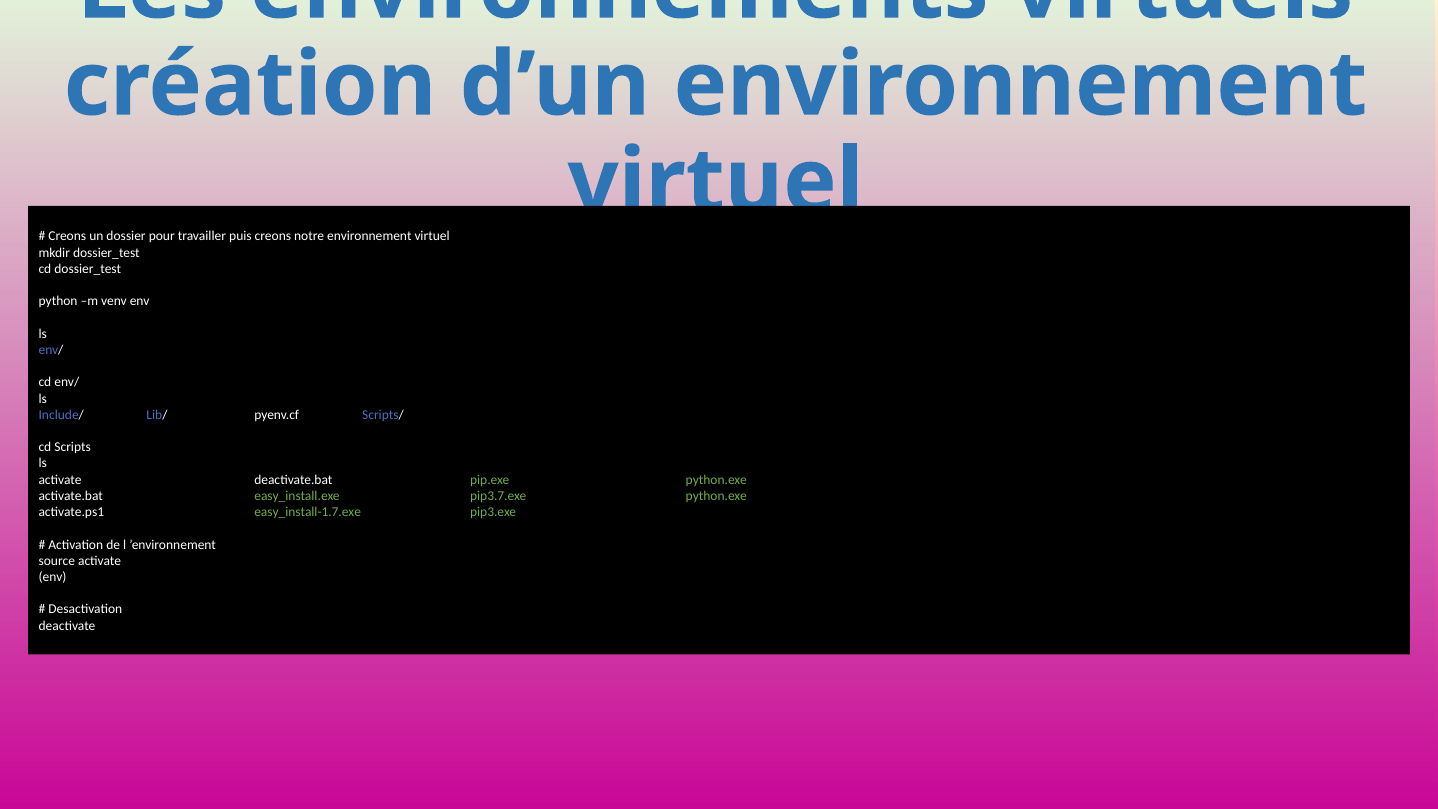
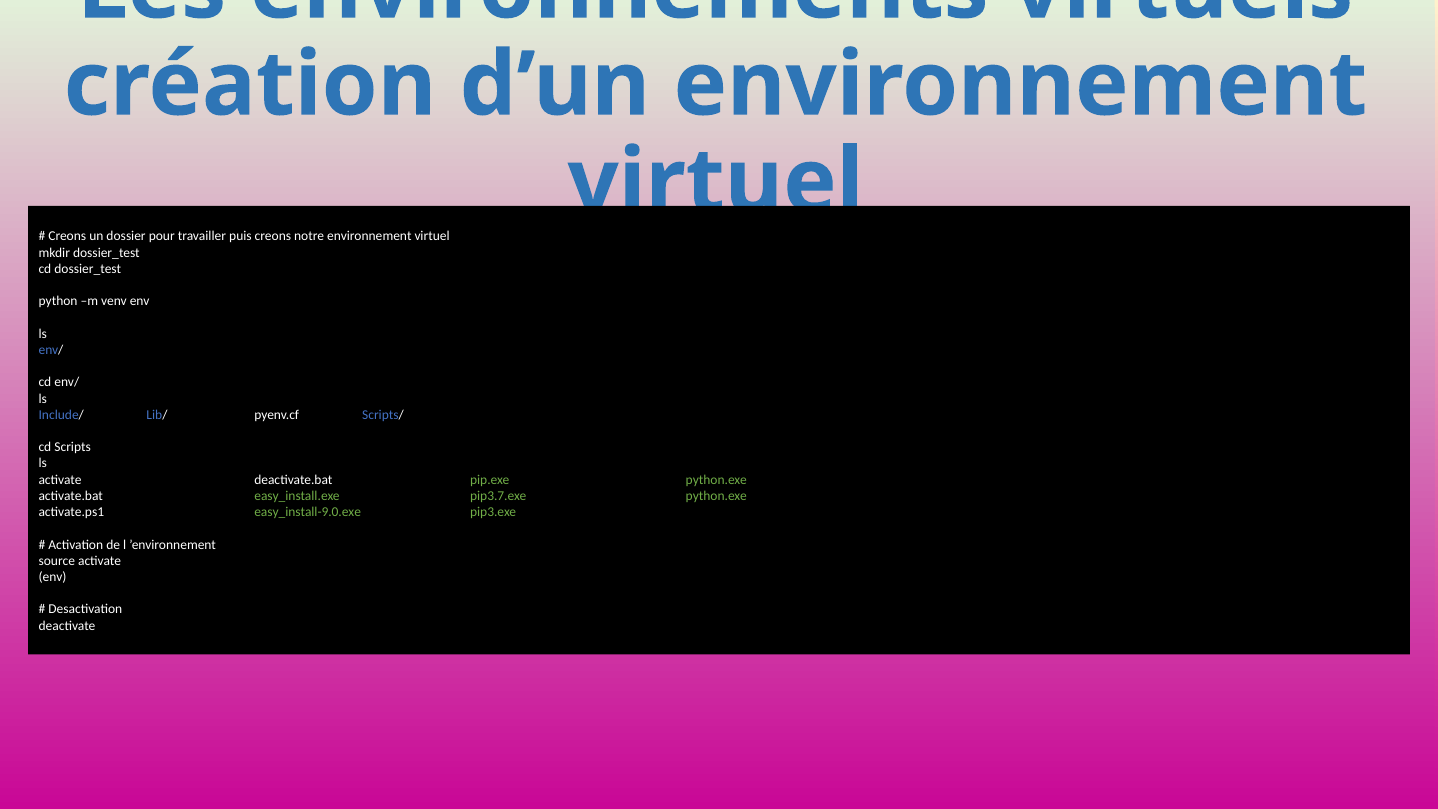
easy_install-1.7.exe: easy_install-1.7.exe -> easy_install-9.0.exe (308, 512)
